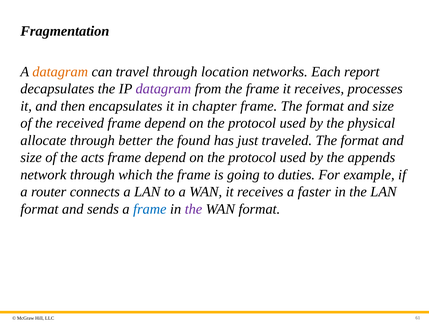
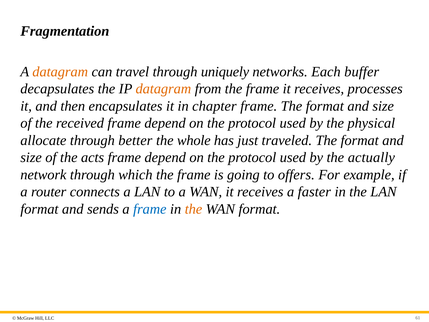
location: location -> uniquely (225, 72)
report: report -> buffer (362, 72)
datagram colour: purple -> orange (163, 89)
found: found -> whole (194, 140)
appends: appends -> actually (371, 157)
duties: duties -> offers (296, 175)
the colour: purple -> orange (193, 209)
